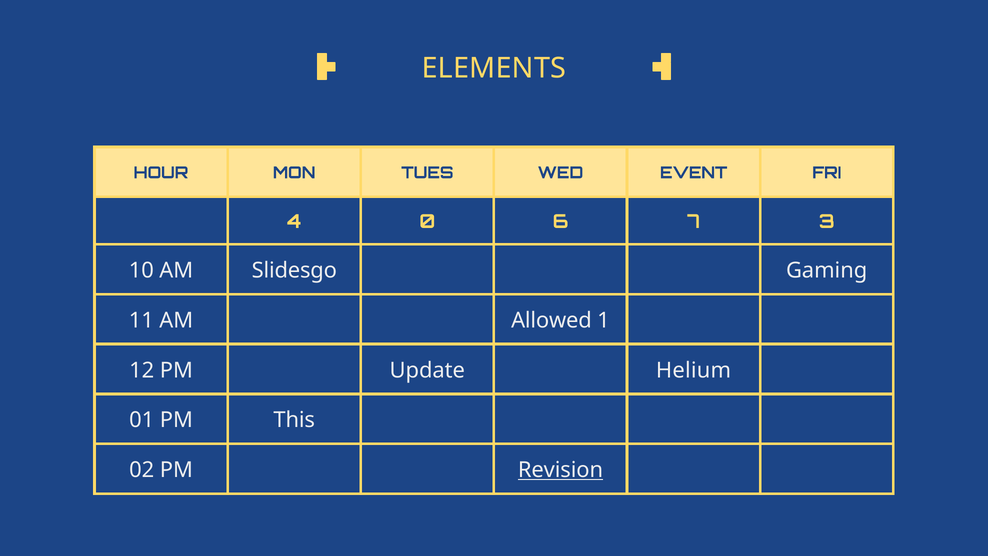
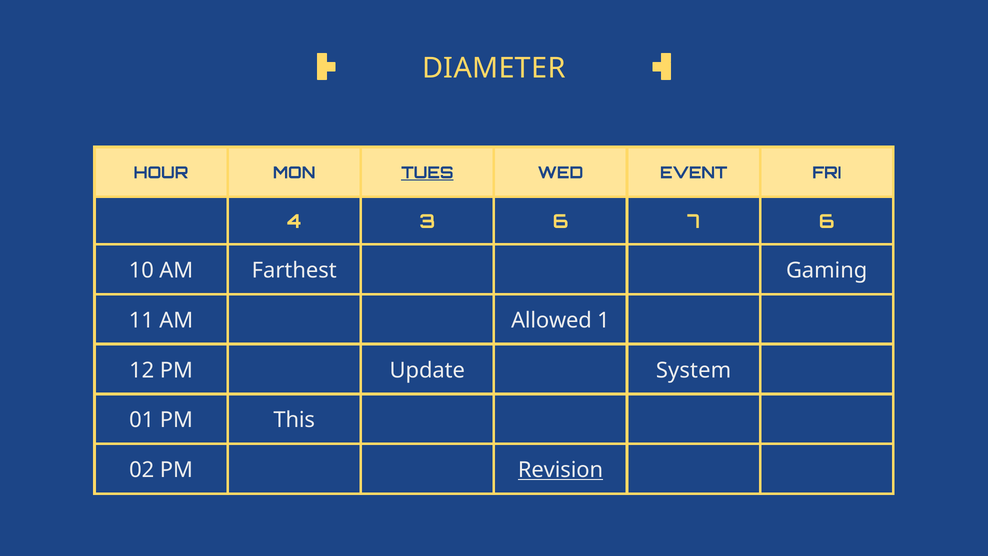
ELEMENTS: ELEMENTS -> DIAMETER (494, 68)
TUES underline: none -> present (427, 173)
0: 0 -> 3 (427, 222)
7 3: 3 -> 6 (827, 222)
Slidesgo: Slidesgo -> Farthest (294, 270)
Helium: Helium -> System (694, 370)
